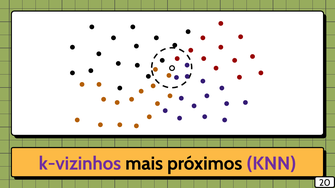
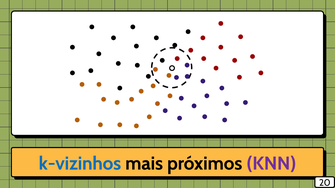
k-vizinhos colour: purple -> blue (80, 164)
